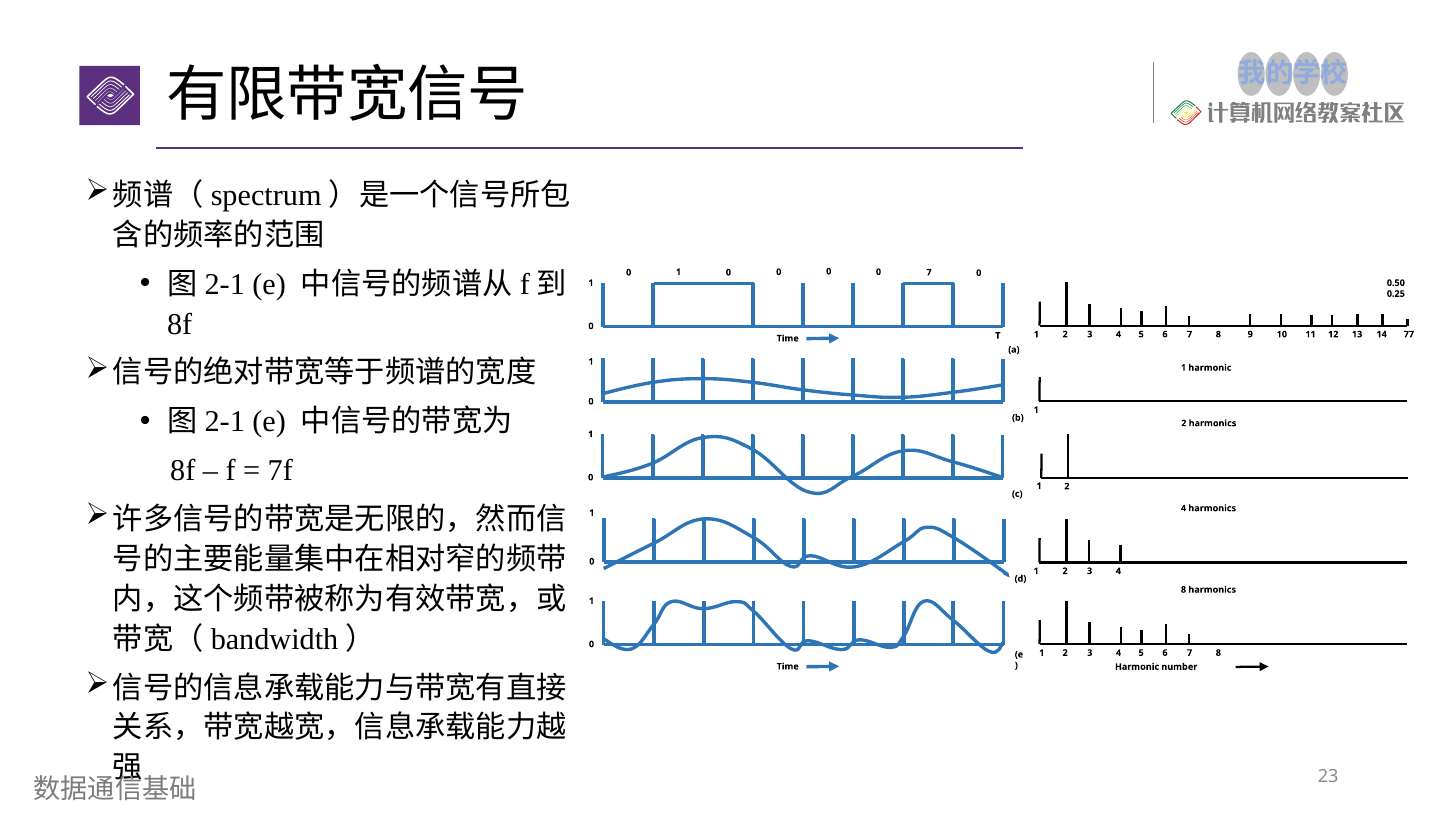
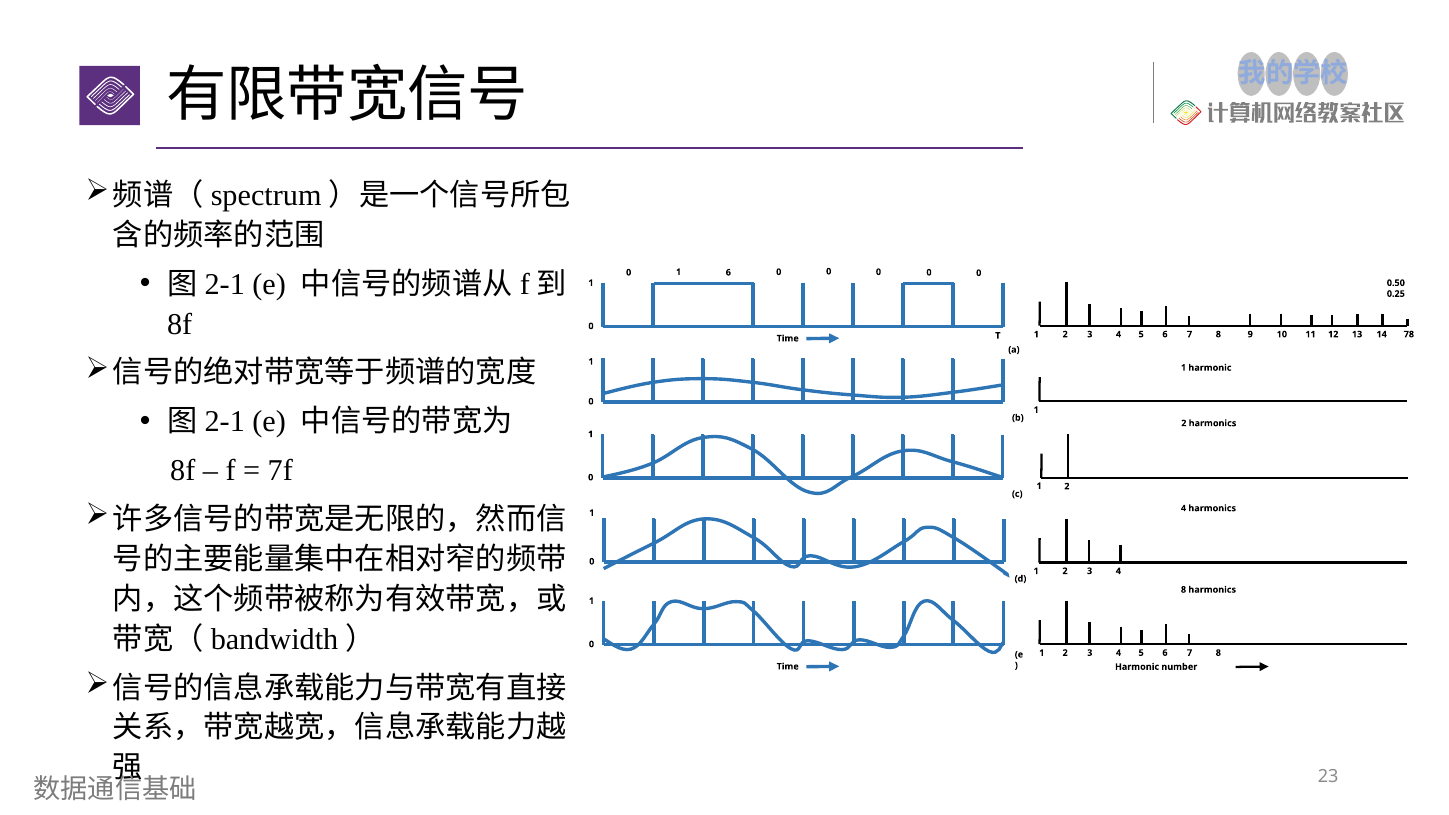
0: 0 -> 6 (728, 272)
7: 7 -> 0 (929, 272)
77: 77 -> 78 (1409, 334)
